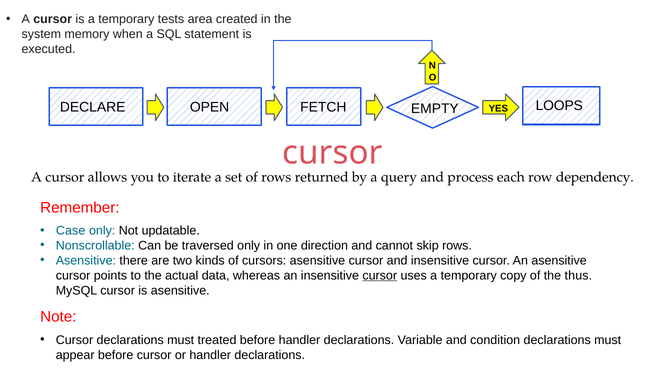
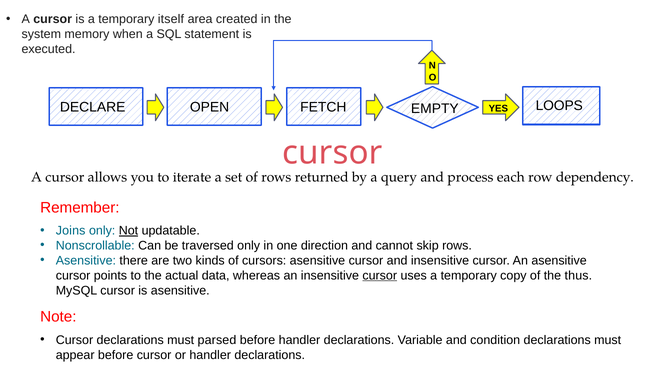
tests: tests -> itself (171, 19)
Case: Case -> Joins (71, 231)
Not underline: none -> present (128, 231)
treated: treated -> parsed (217, 340)
